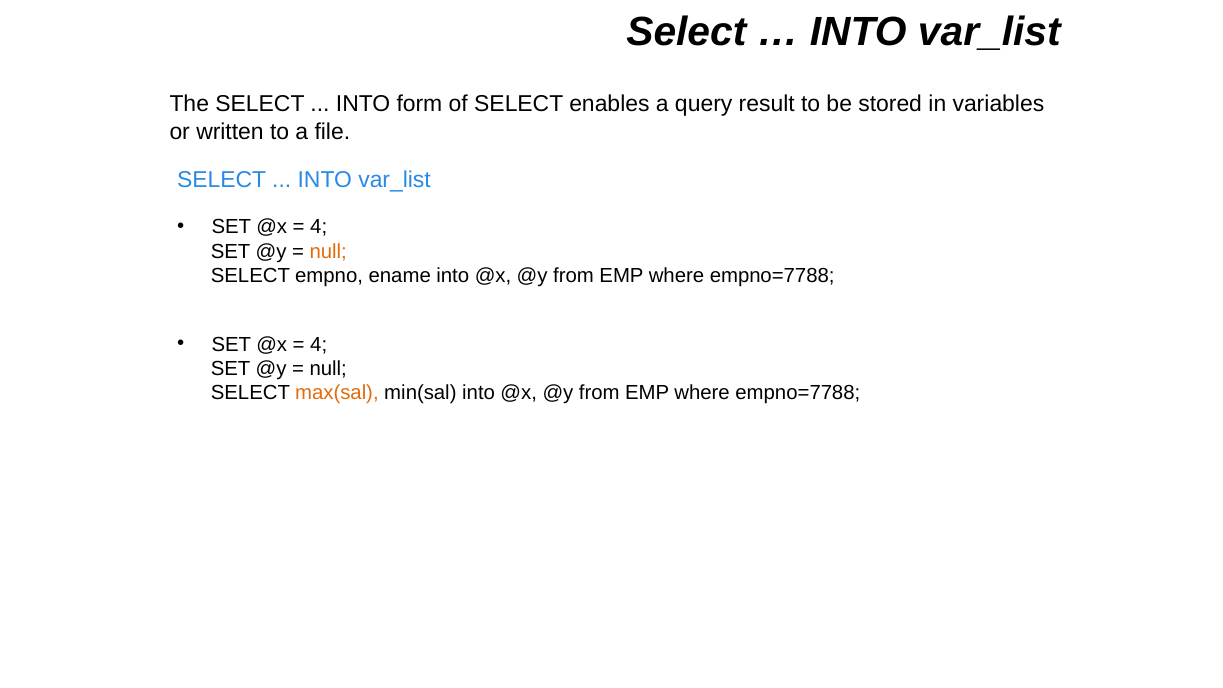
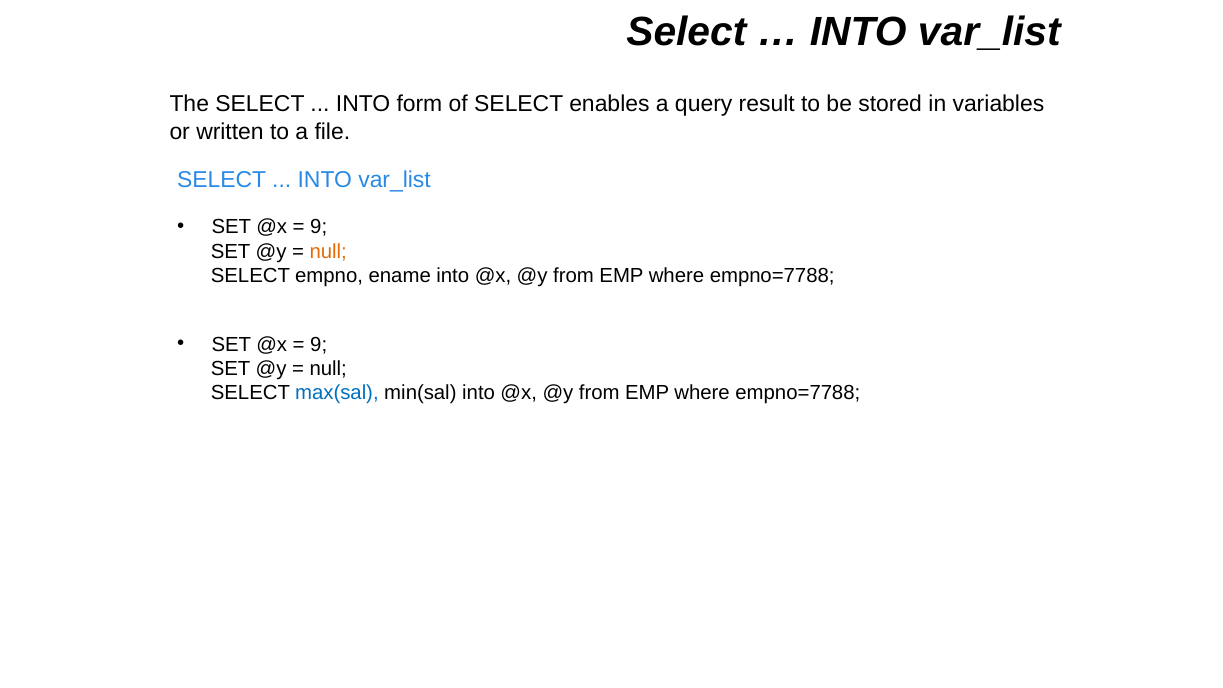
4: 4 -> 9 (319, 227)
4: 4 -> 9 (319, 344)
max(sal colour: orange -> blue (337, 393)
